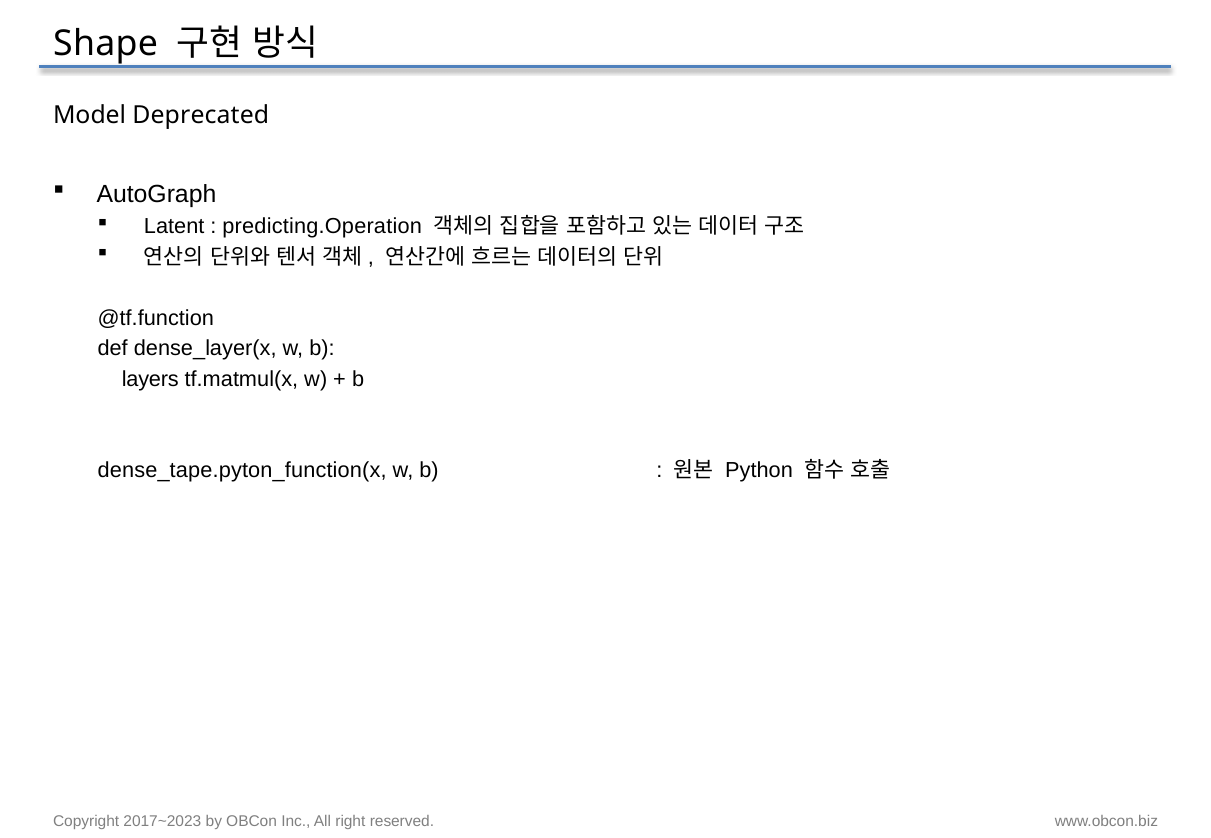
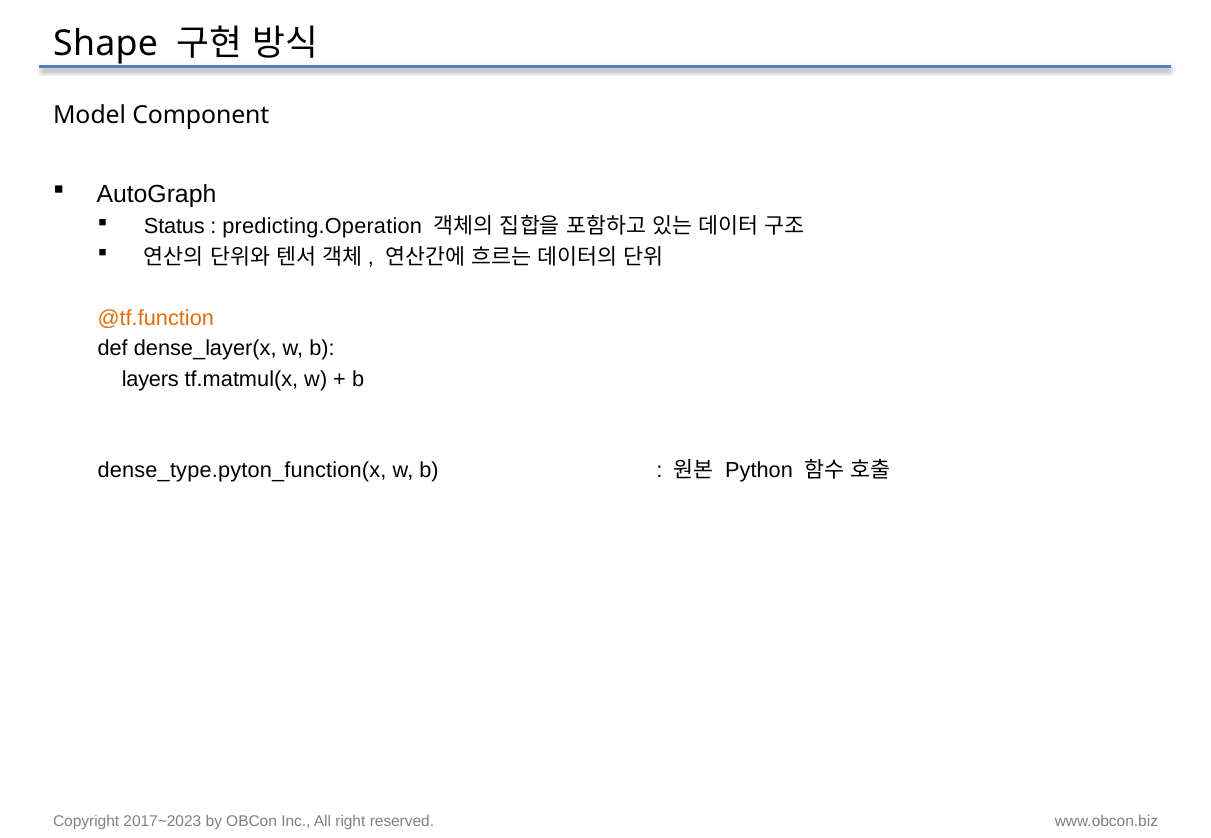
Deprecated: Deprecated -> Component (201, 116)
Latent: Latent -> Status (174, 227)
@tf.function colour: black -> orange (156, 318)
dense_tape.pyton_function(x: dense_tape.pyton_function(x -> dense_type.pyton_function(x (242, 471)
